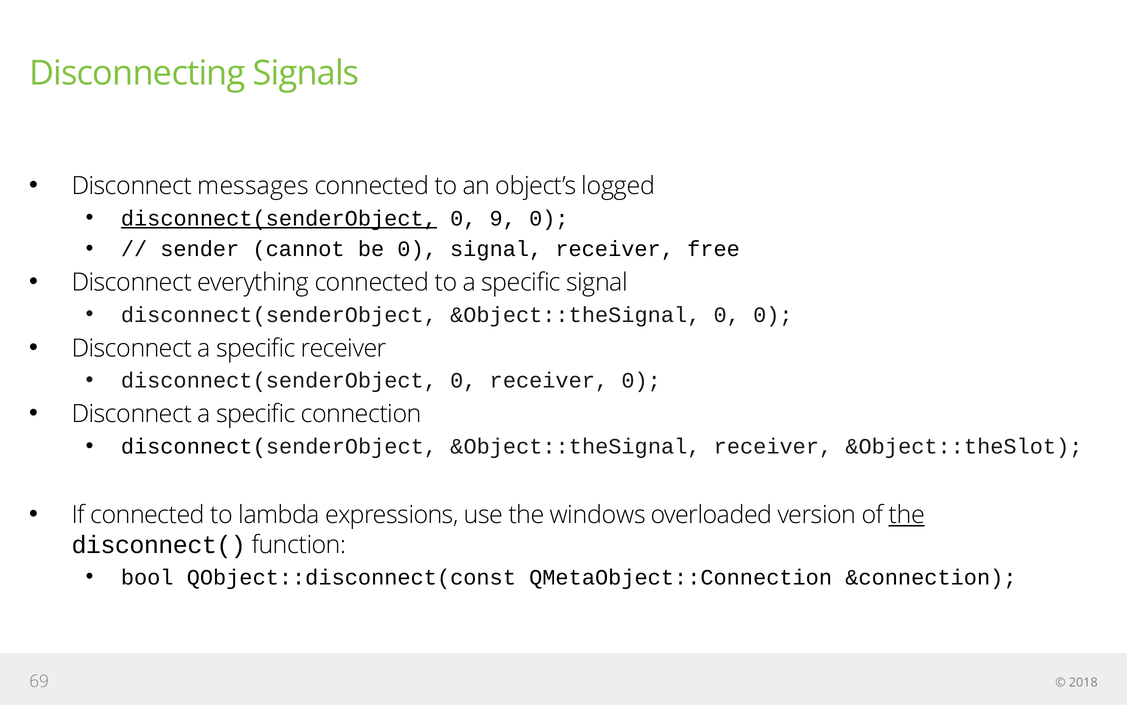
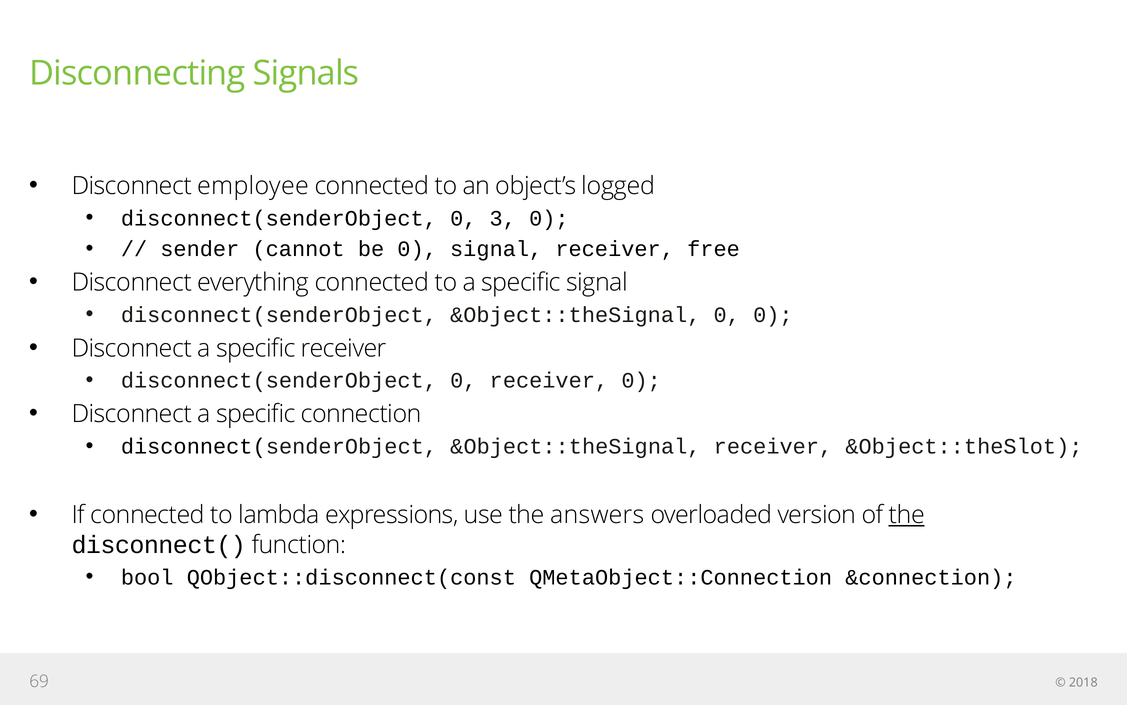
messages: messages -> employee (253, 186)
disconnect(senderObject underline: present -> none (279, 218)
9: 9 -> 3 (503, 218)
windows: windows -> answers (597, 515)
